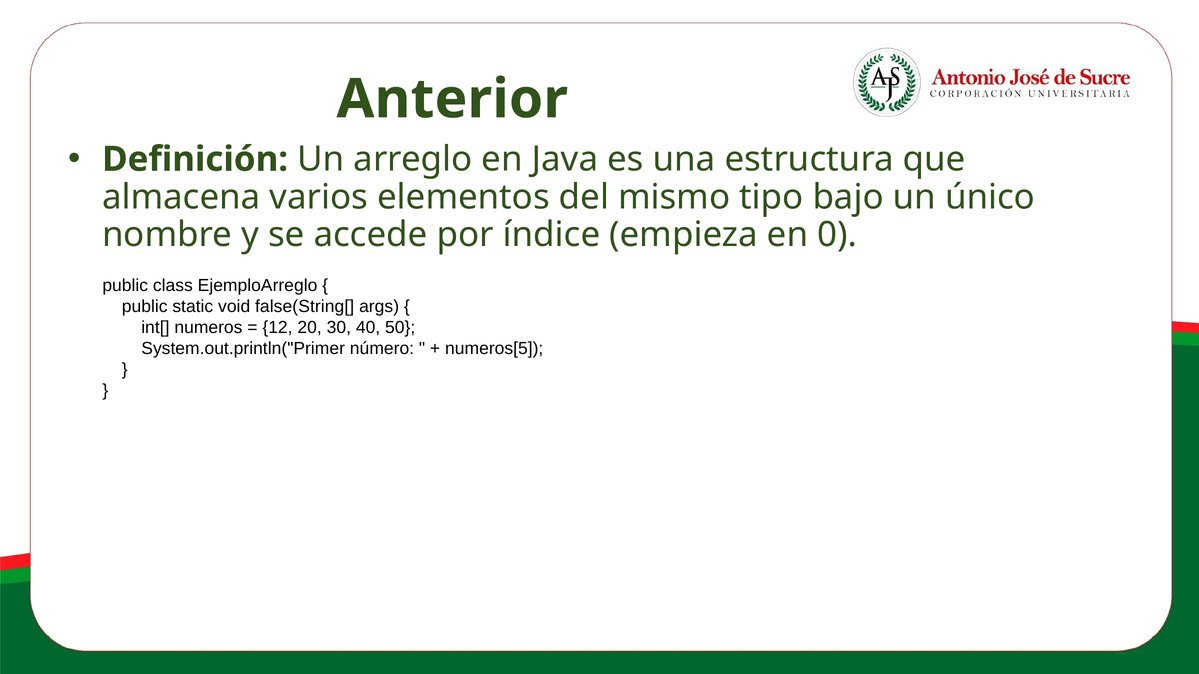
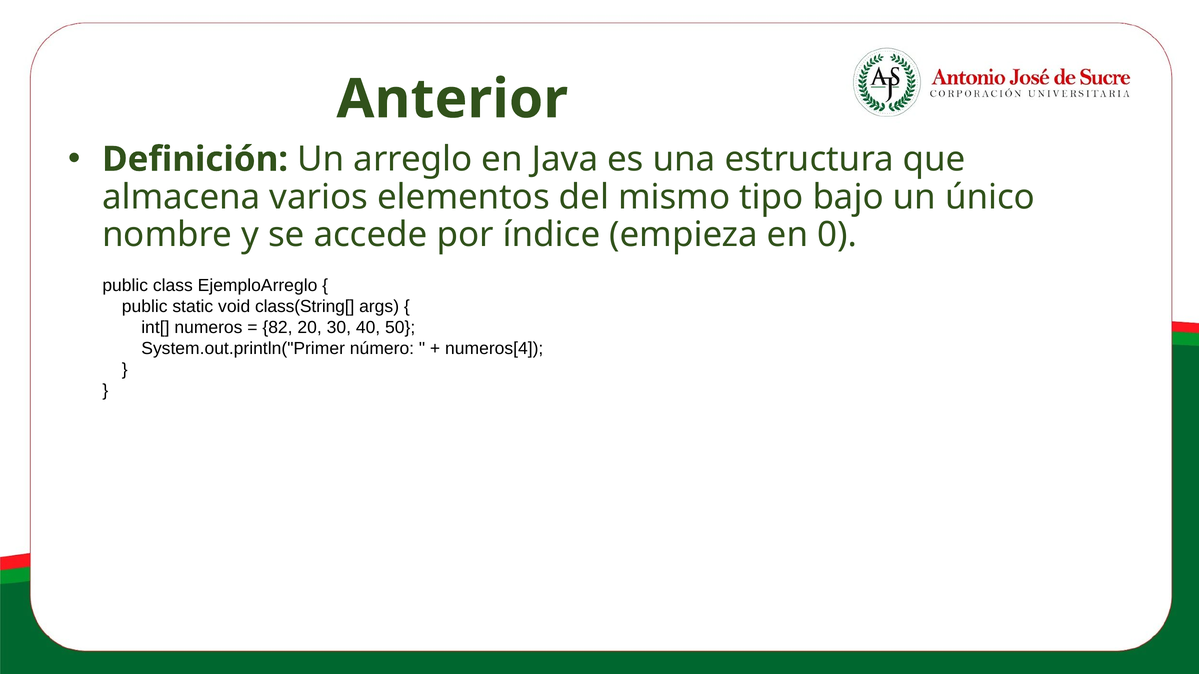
false(String[: false(String[ -> class(String[ (305, 307)
12: 12 -> 82 (277, 328)
numeros[5: numeros[5 -> numeros[4 (494, 349)
